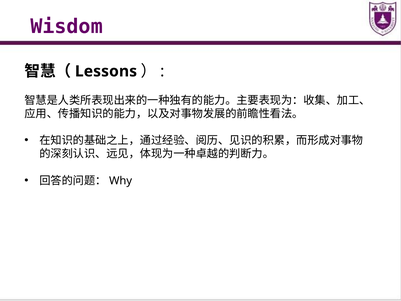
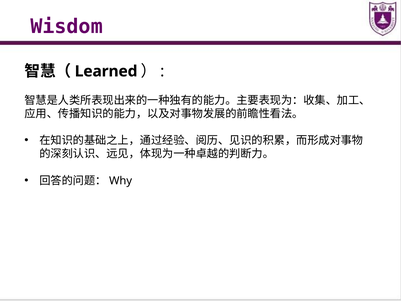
Lessons: Lessons -> Learned (106, 71)
